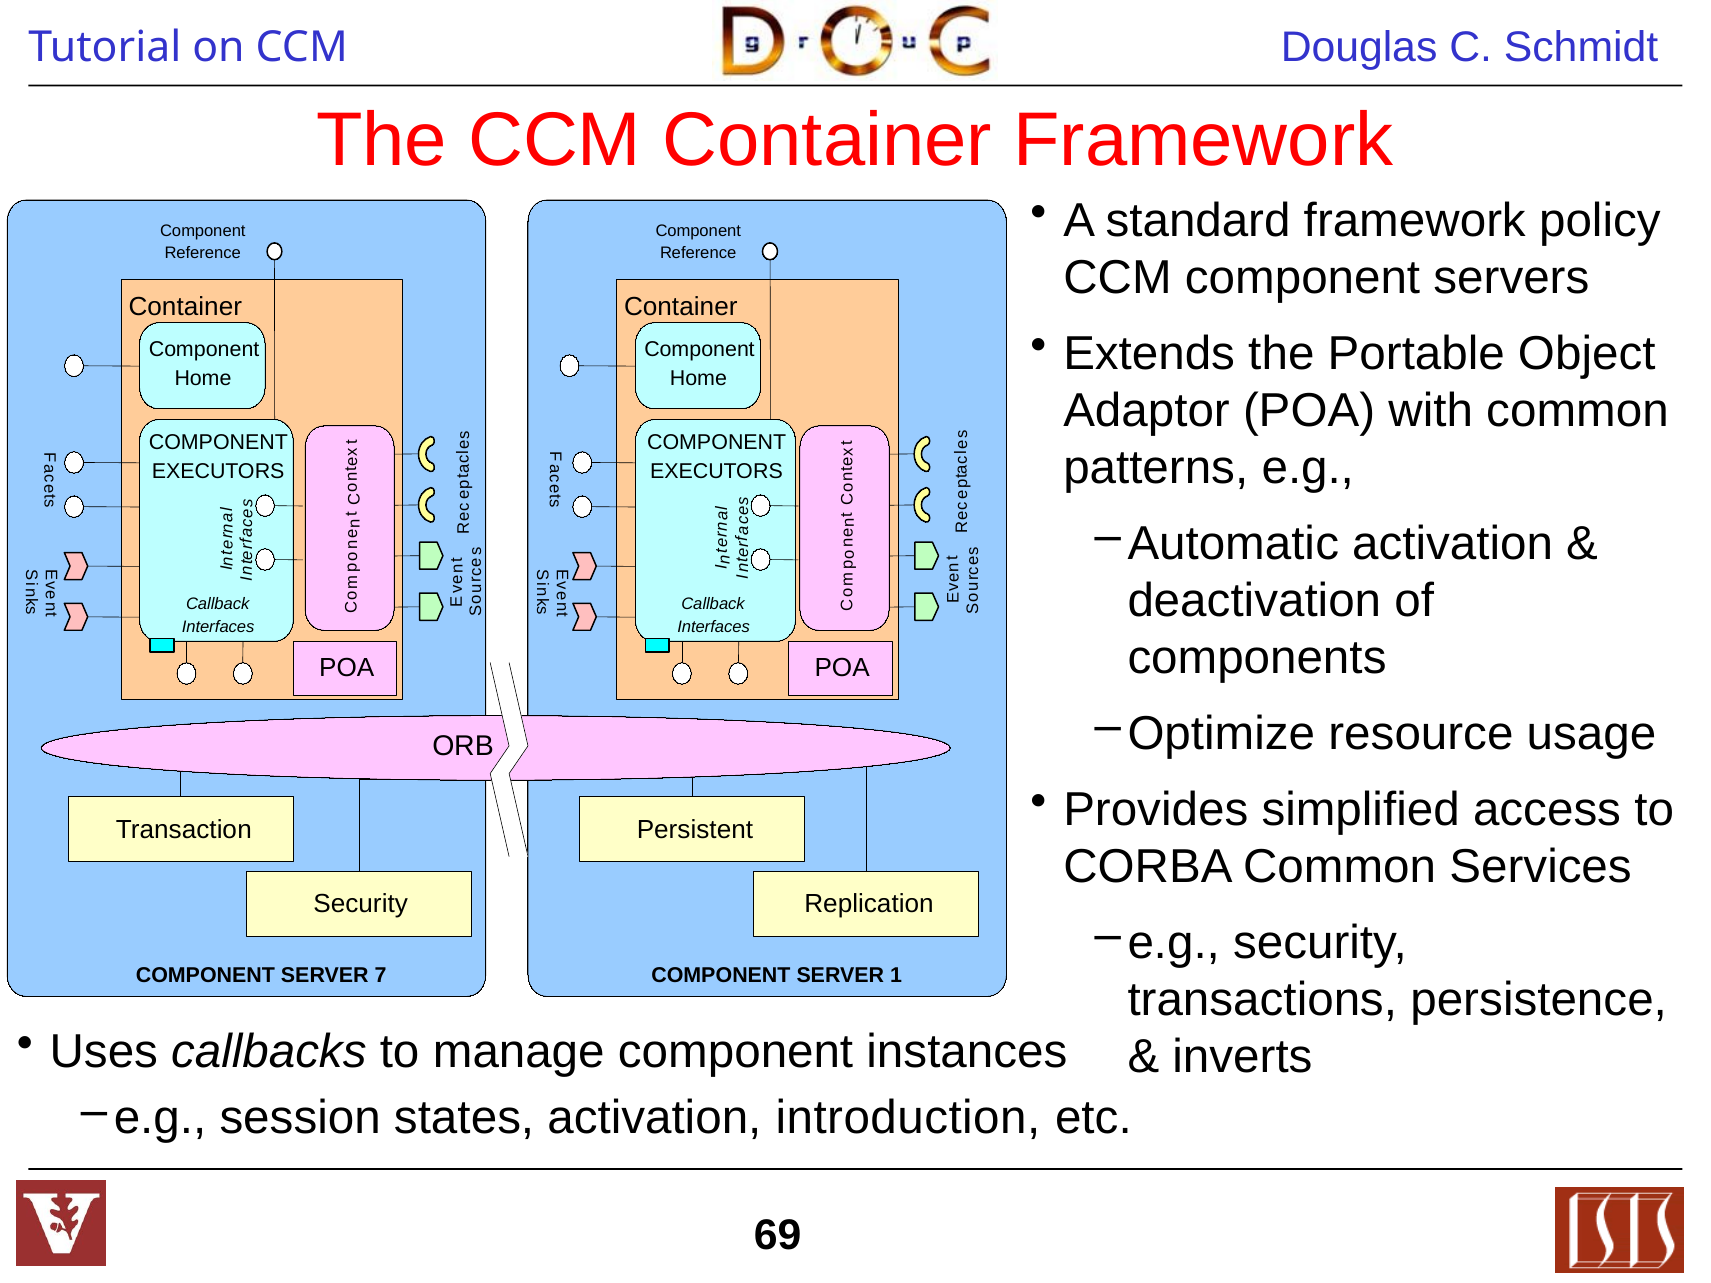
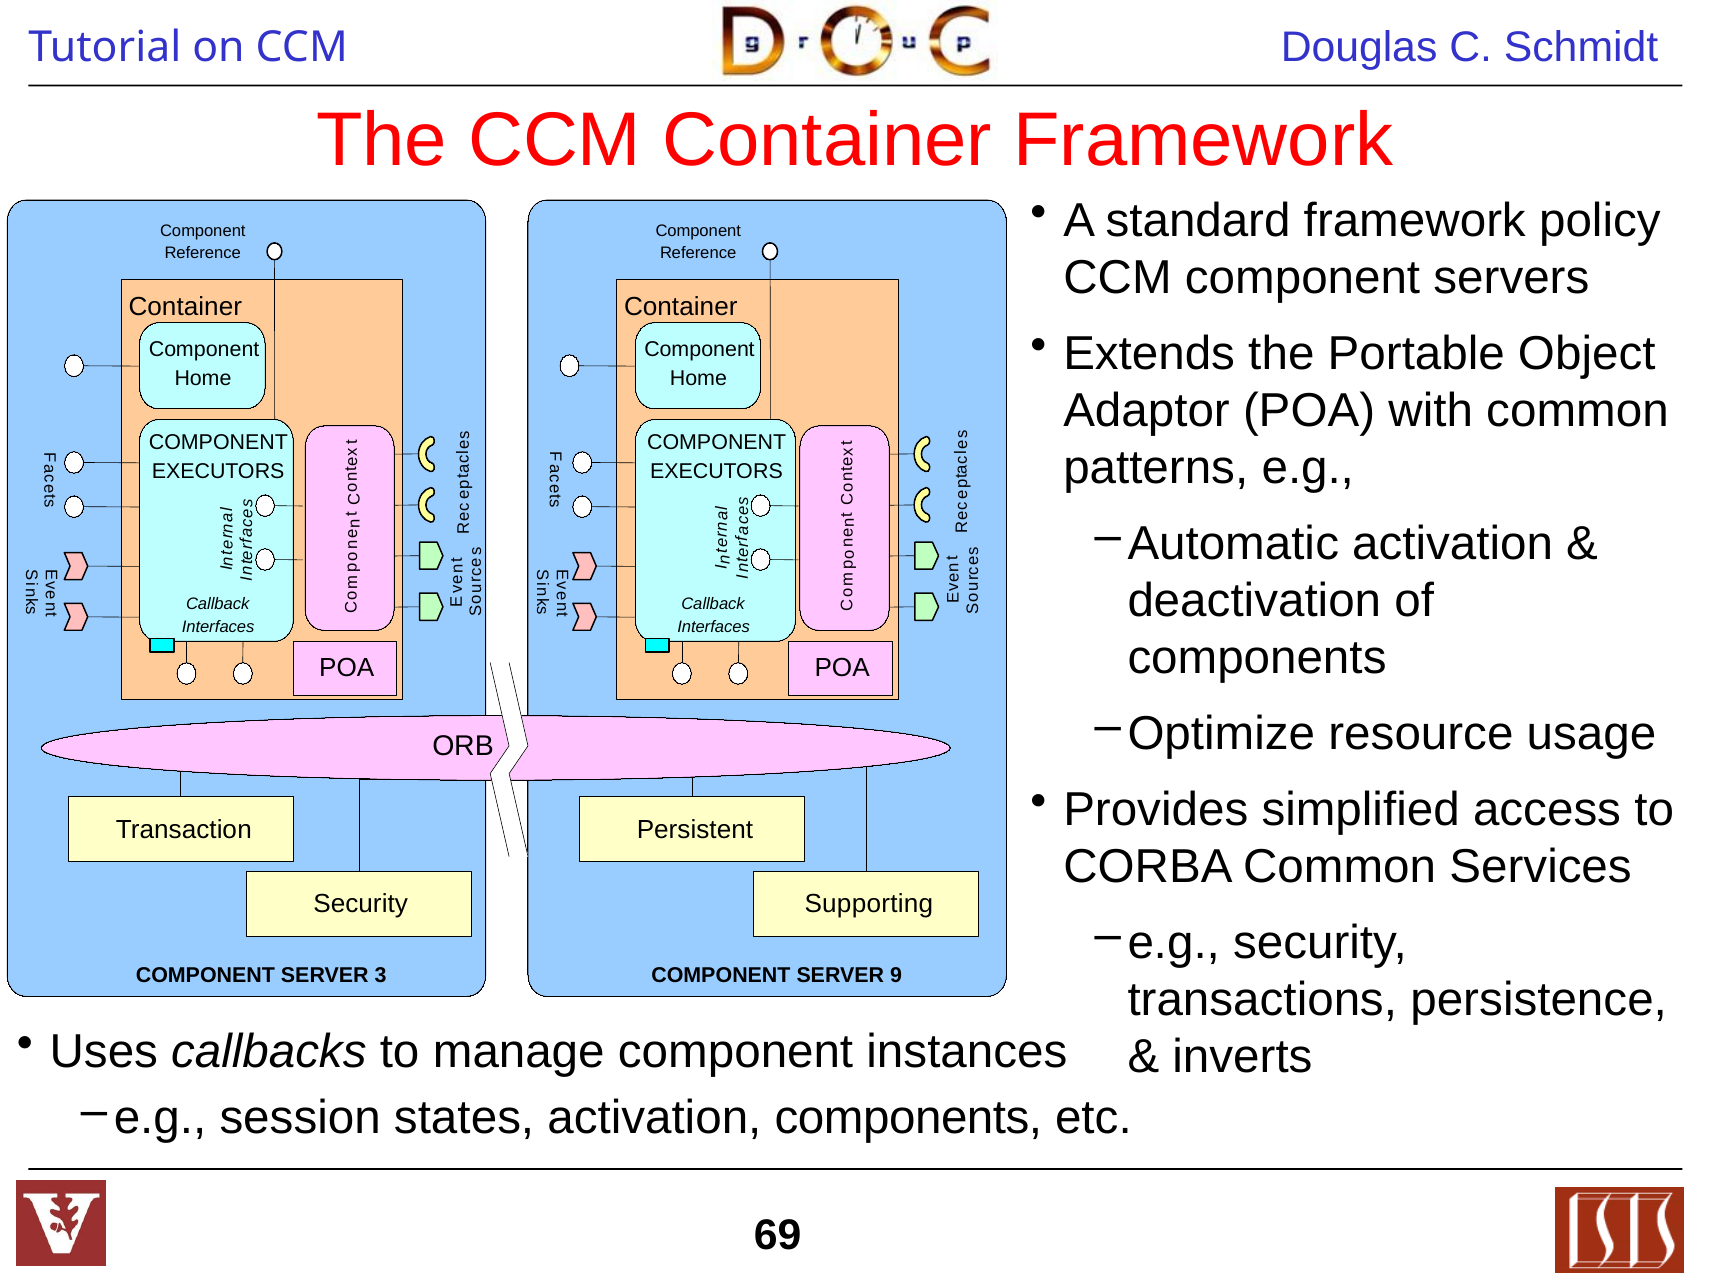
Replication: Replication -> Supporting (869, 904)
7: 7 -> 3 (381, 976)
1: 1 -> 9 (896, 976)
activation introduction: introduction -> components (908, 1118)
